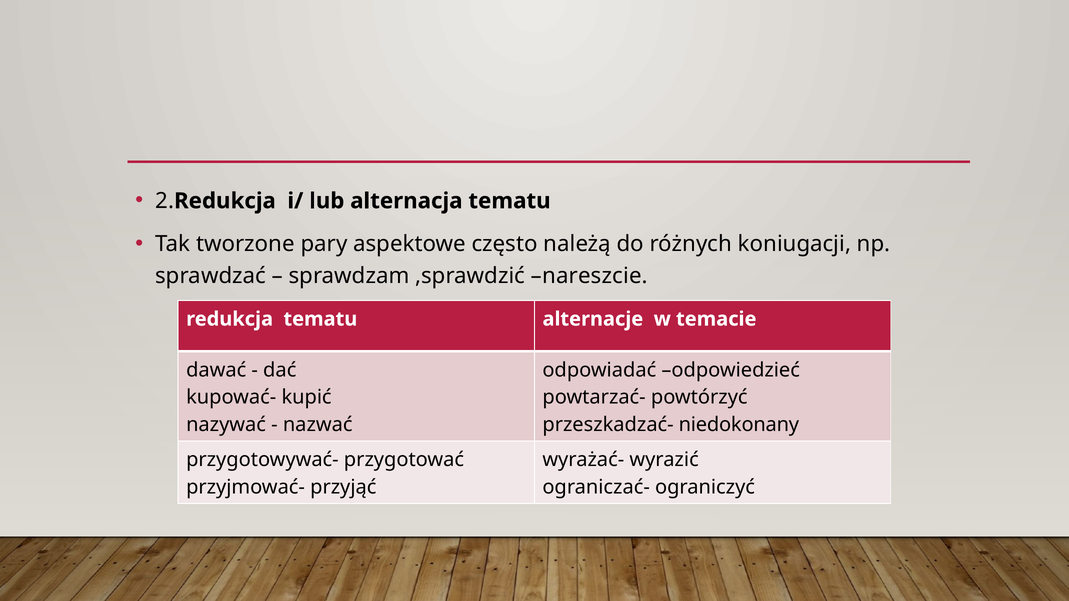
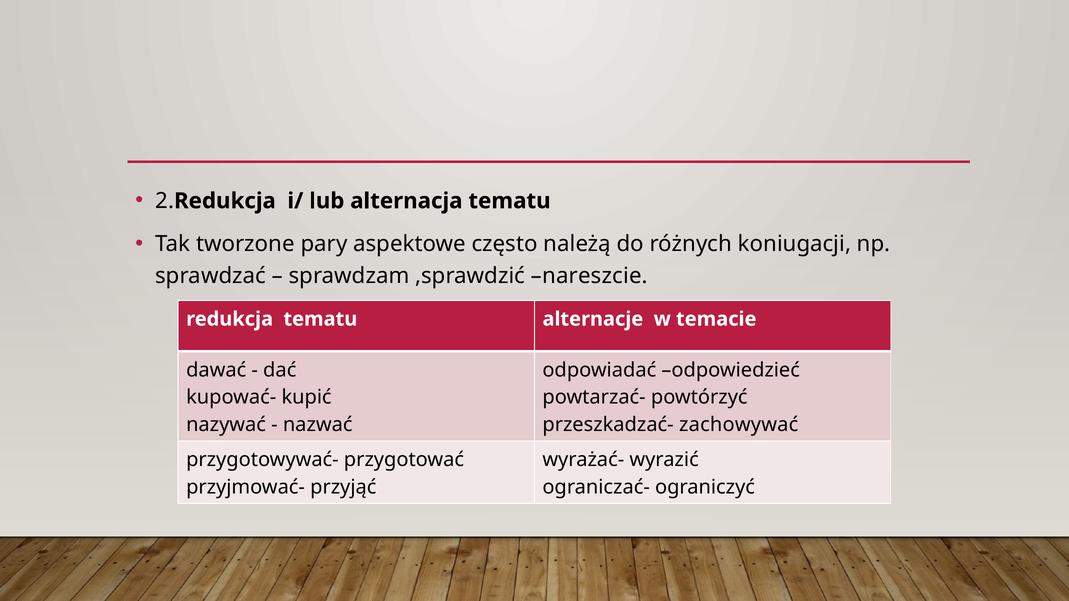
niedokonany: niedokonany -> zachowywać (739, 425)
